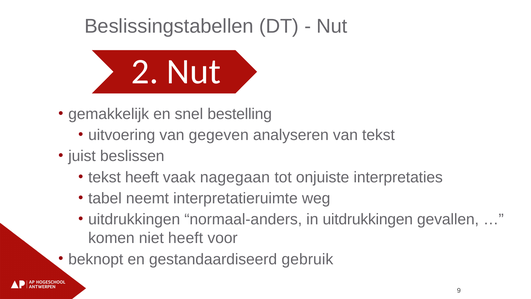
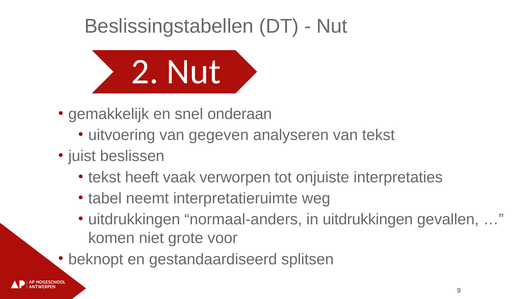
bestelling: bestelling -> onderaan (240, 114)
nagegaan: nagegaan -> verworpen (235, 177)
niet heeft: heeft -> grote (186, 238)
gebruik: gebruik -> splitsen (307, 259)
